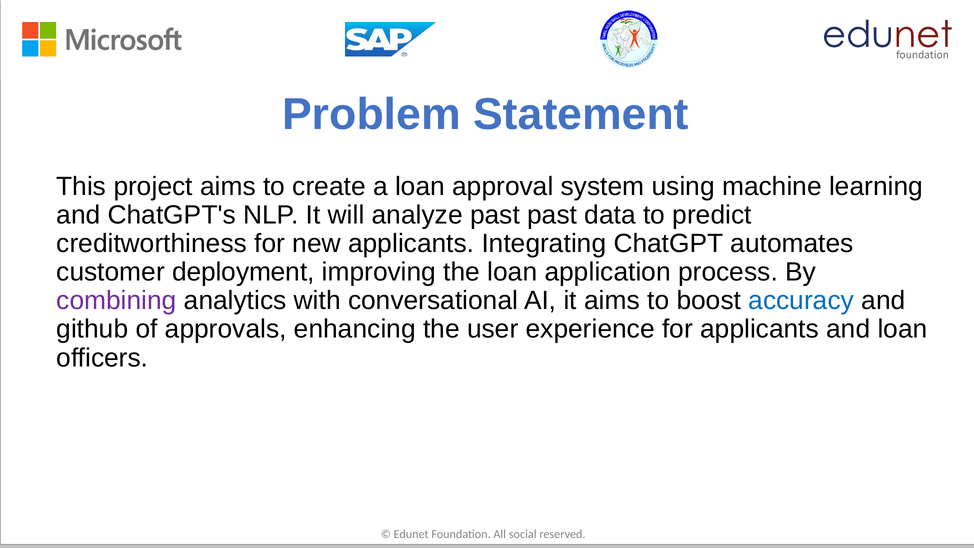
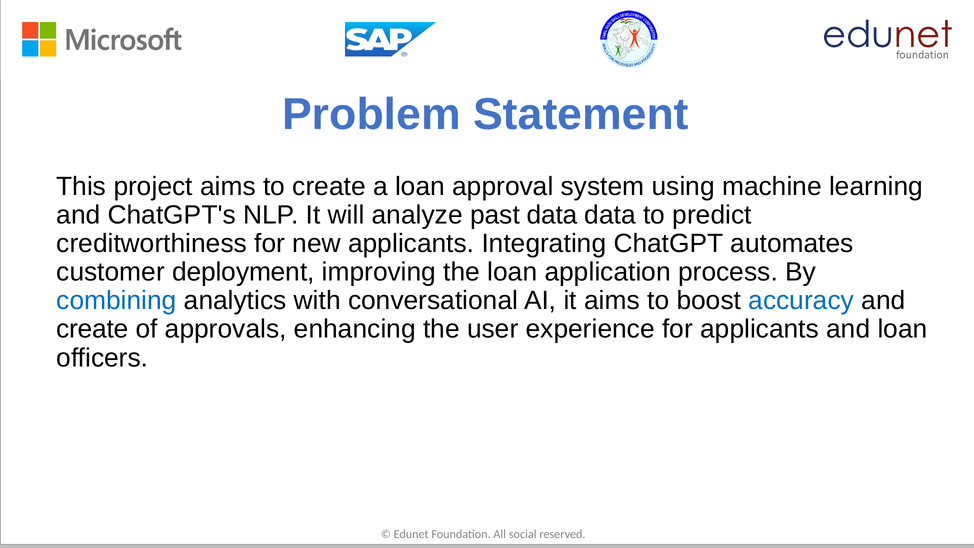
past past: past -> data (552, 215)
combining colour: purple -> blue (116, 301)
github: github -> create (92, 329)
